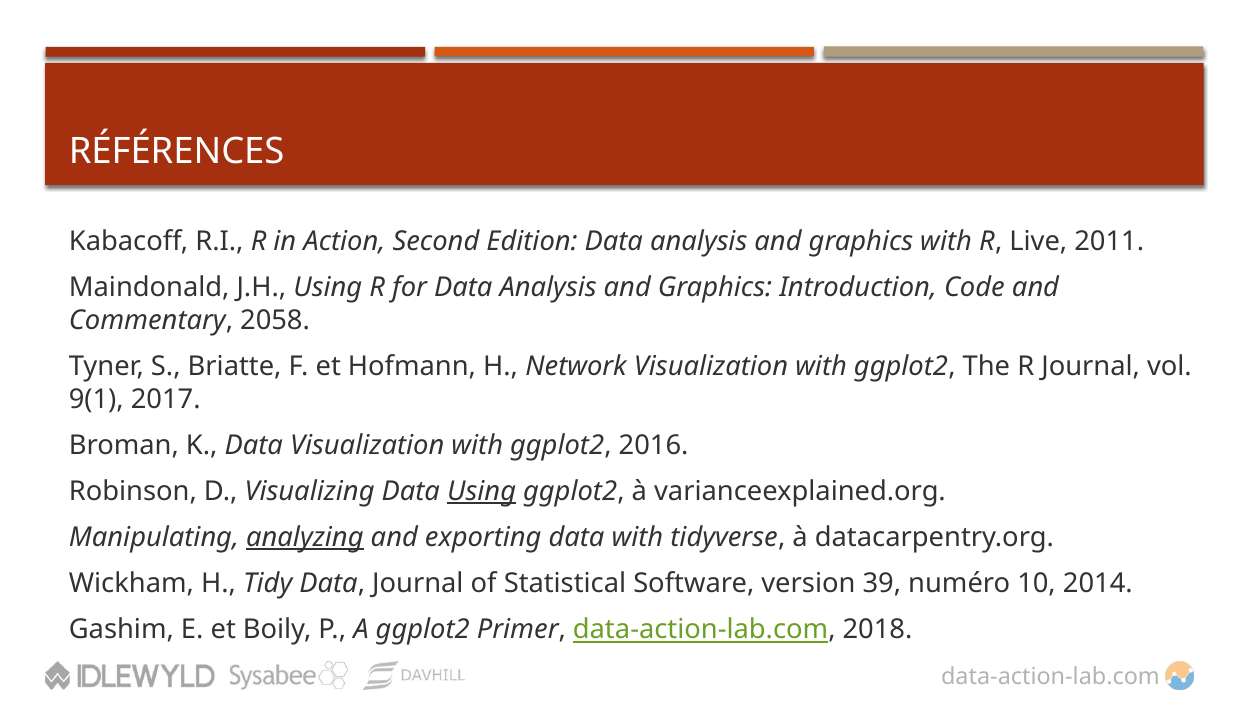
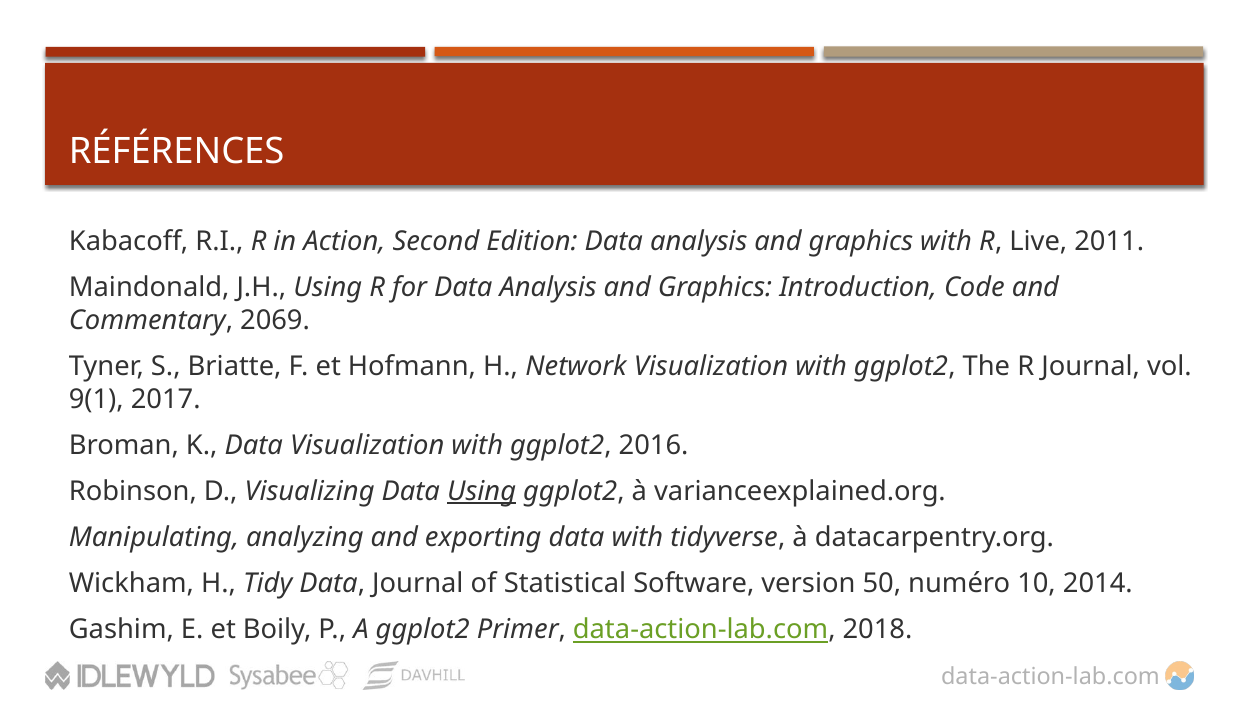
2058: 2058 -> 2069 (275, 320)
analyzing underline: present -> none (305, 537)
39: 39 -> 50 (882, 583)
